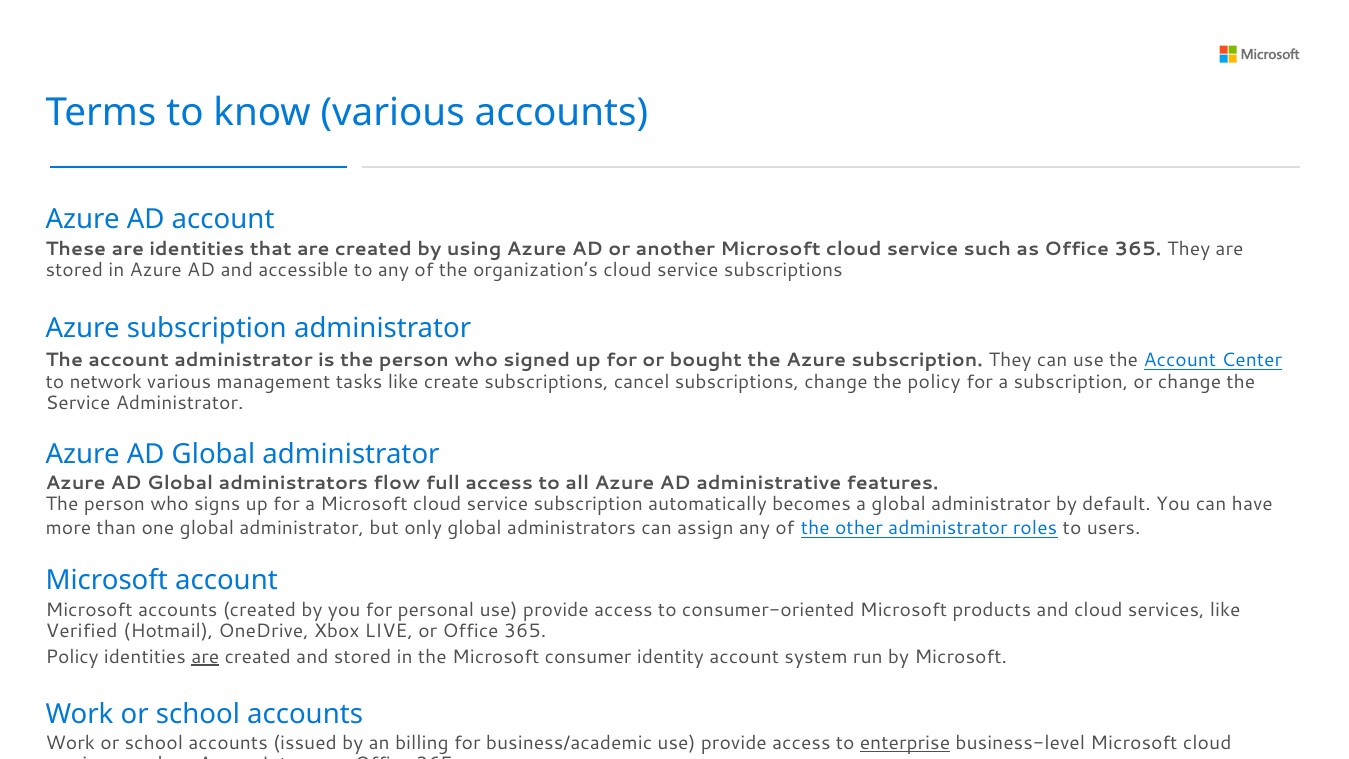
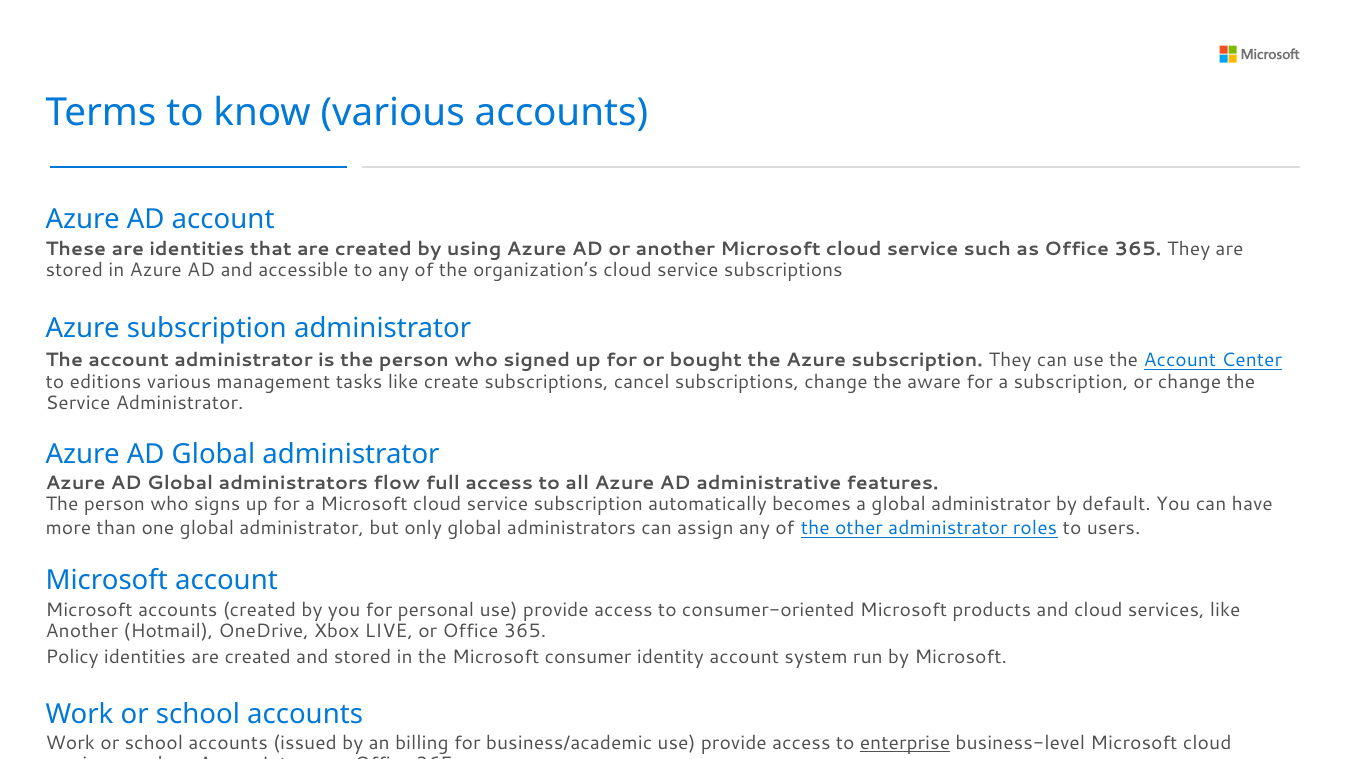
network: network -> editions (106, 382)
the policy: policy -> aware (934, 382)
Verified: Verified -> Another (82, 631)
are underline: present -> none (205, 656)
